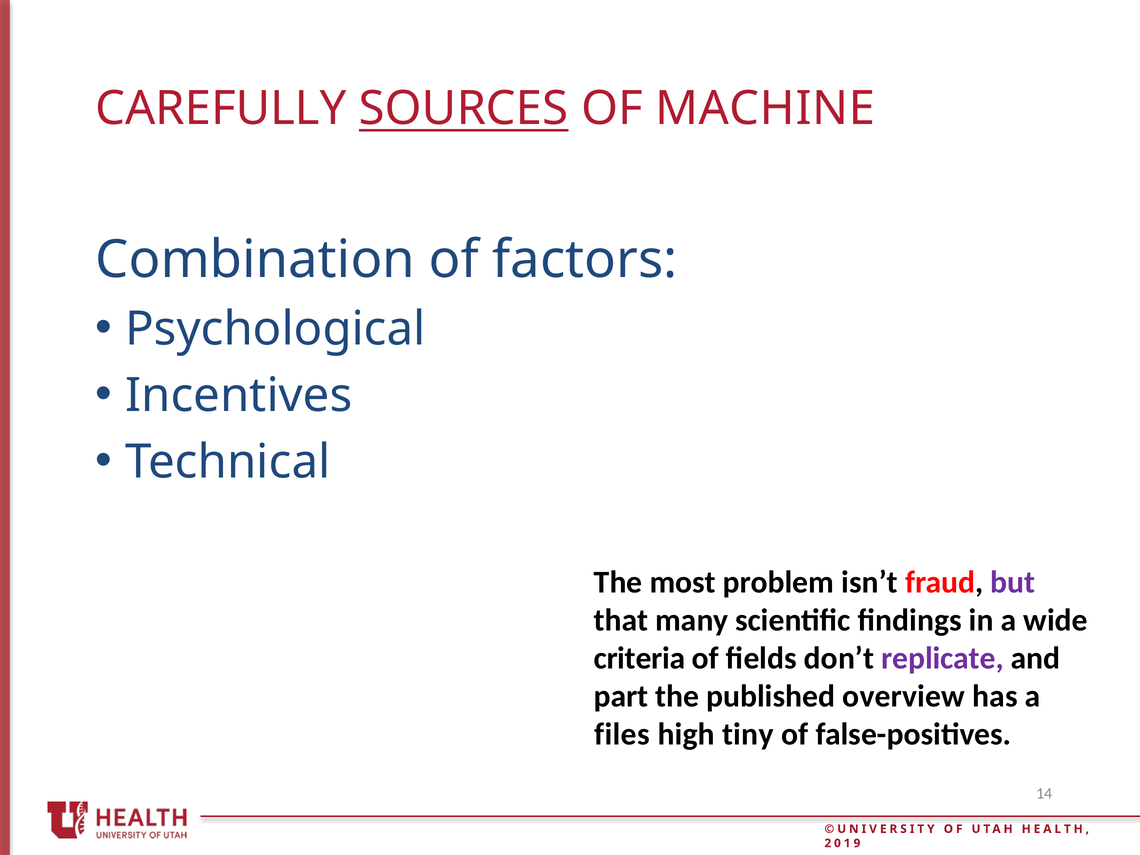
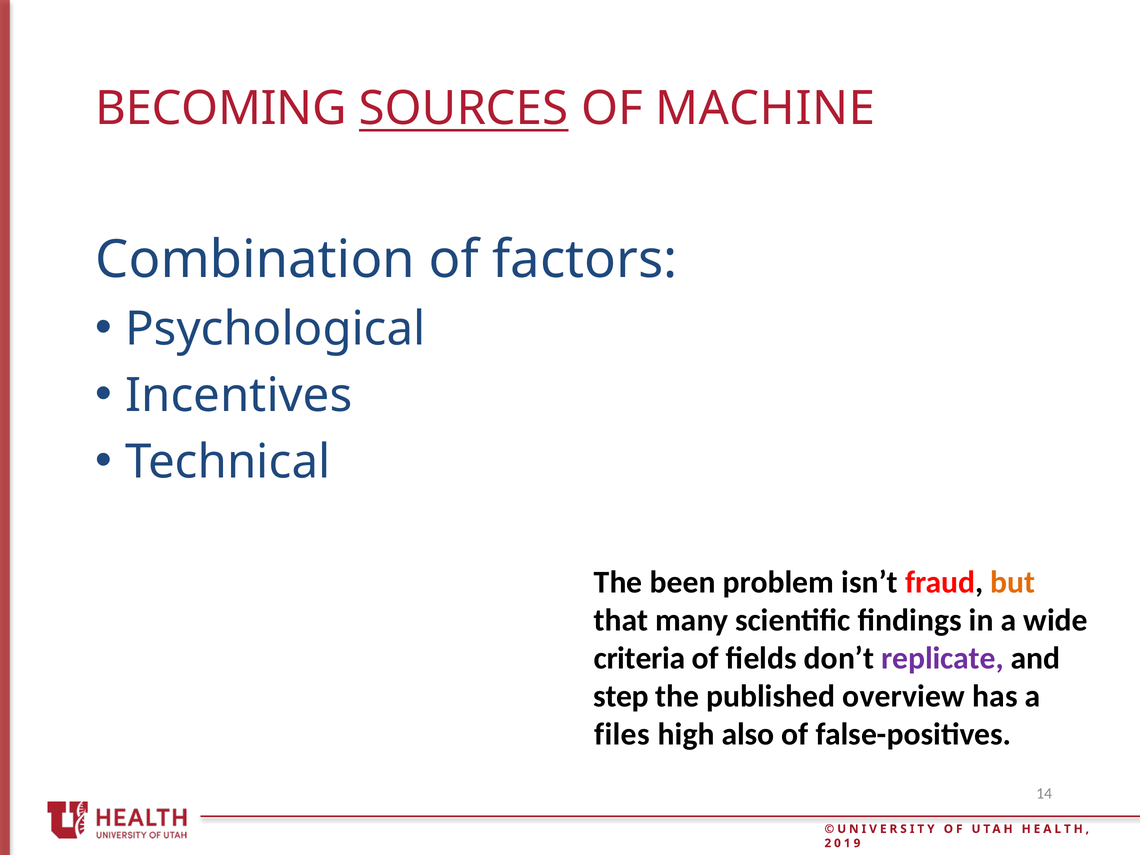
CAREFULLY: CAREFULLY -> BECOMING (221, 109)
most: most -> been (683, 582)
but colour: purple -> orange (1013, 582)
part: part -> step (621, 696)
tiny: tiny -> also (748, 734)
